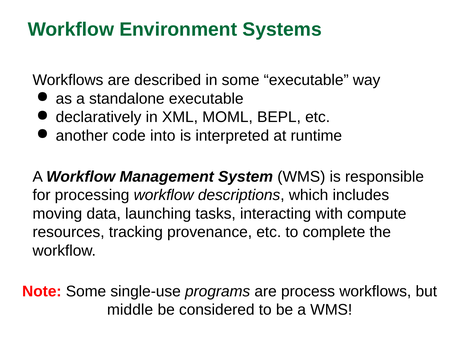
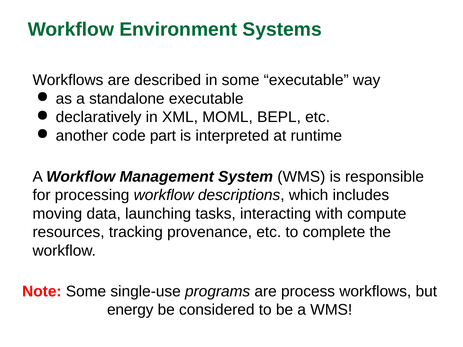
into: into -> part (163, 136)
middle: middle -> energy (130, 310)
